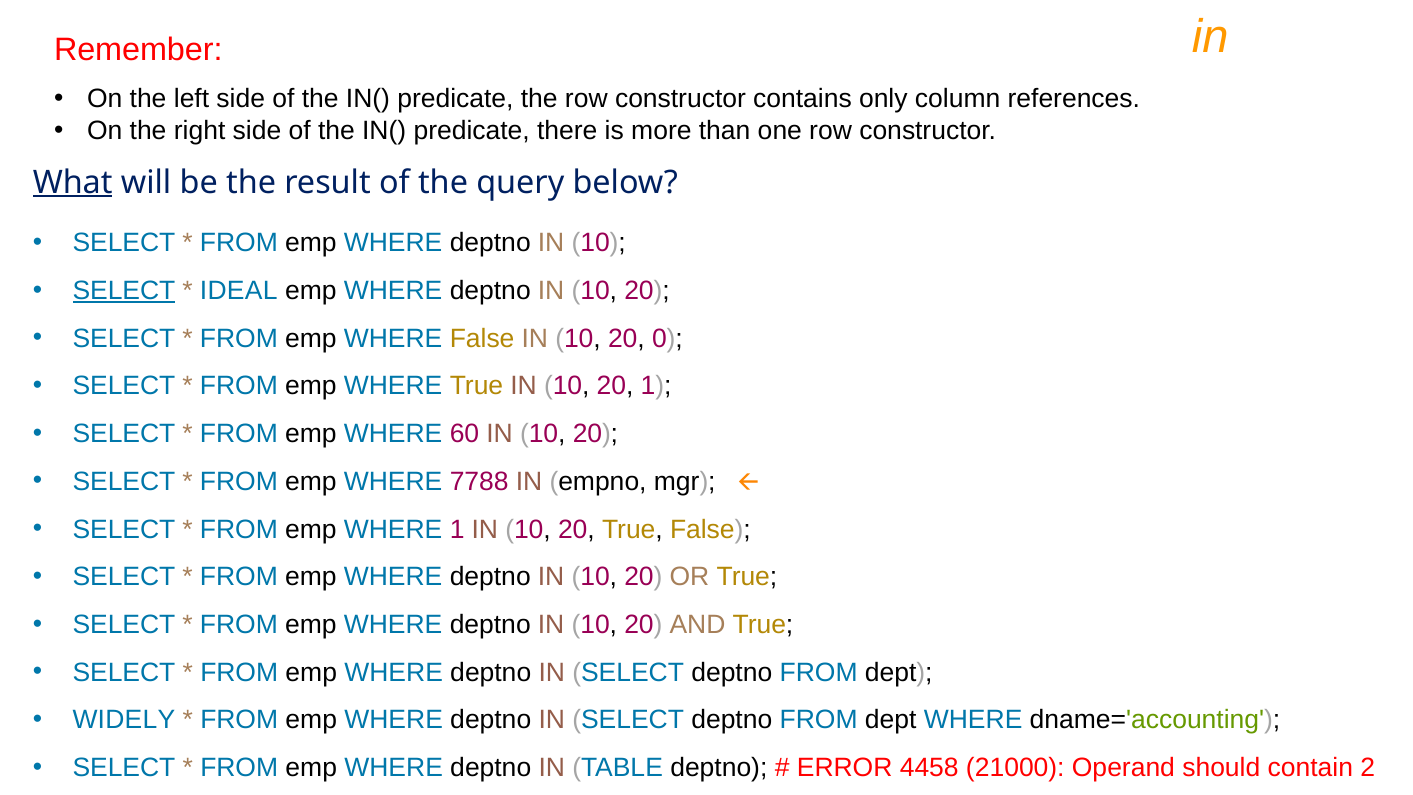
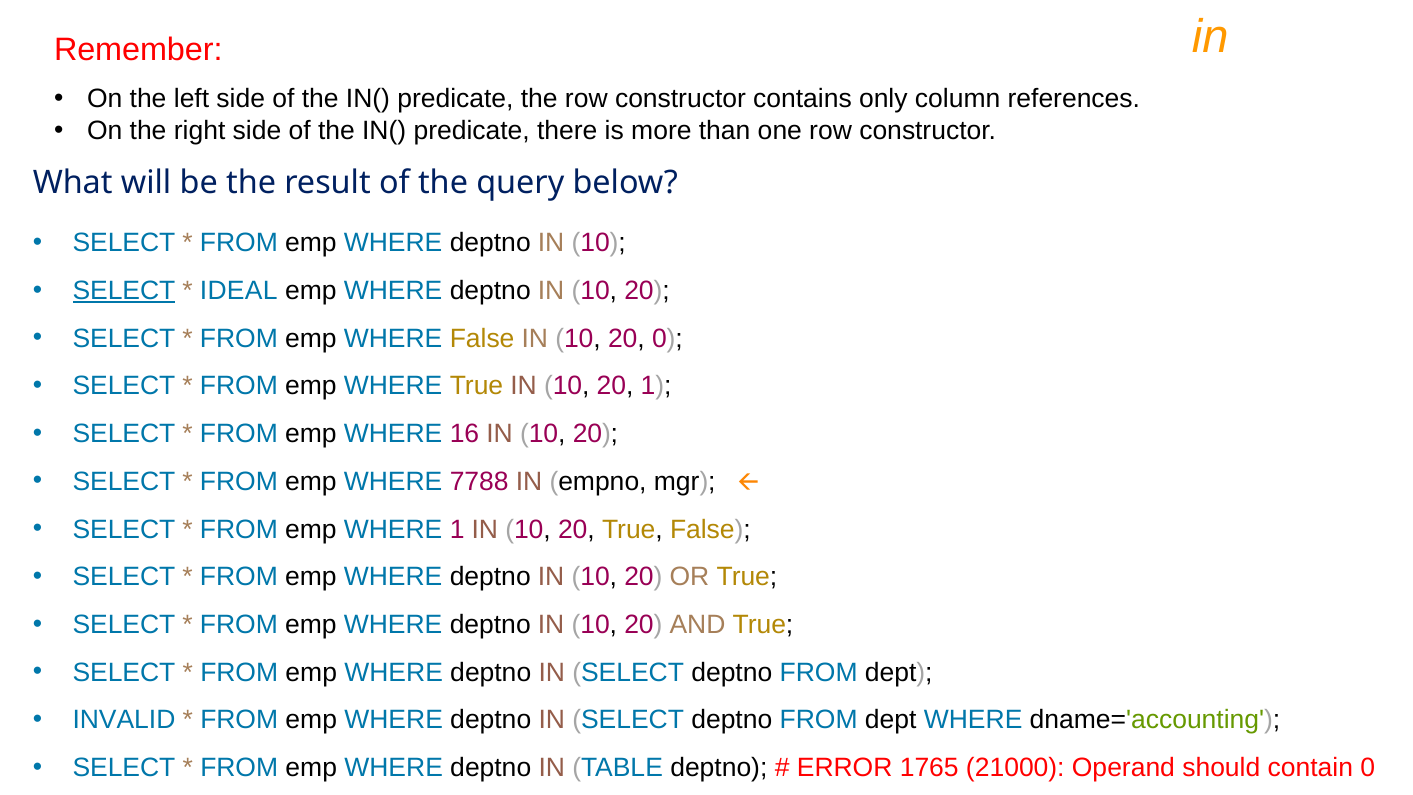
What underline: present -> none (73, 182)
60: 60 -> 16 (465, 434)
WIDELY: WIDELY -> INVALID (124, 720)
4458: 4458 -> 1765 (929, 768)
contain 2: 2 -> 0 (1368, 768)
